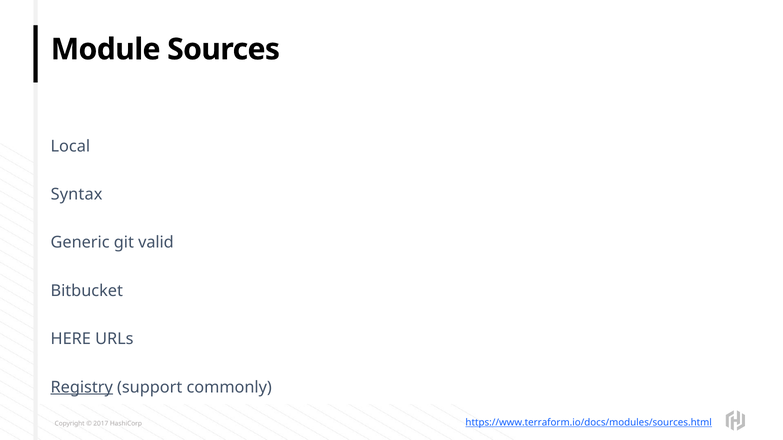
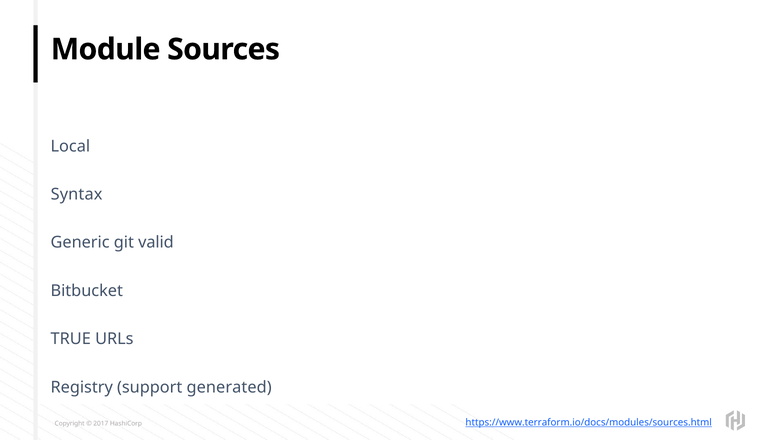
HERE: HERE -> TRUE (71, 339)
Registry underline: present -> none (82, 388)
commonly: commonly -> generated (229, 388)
